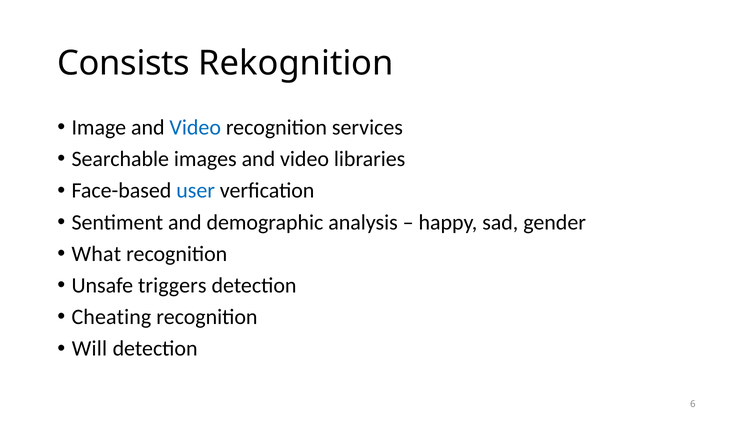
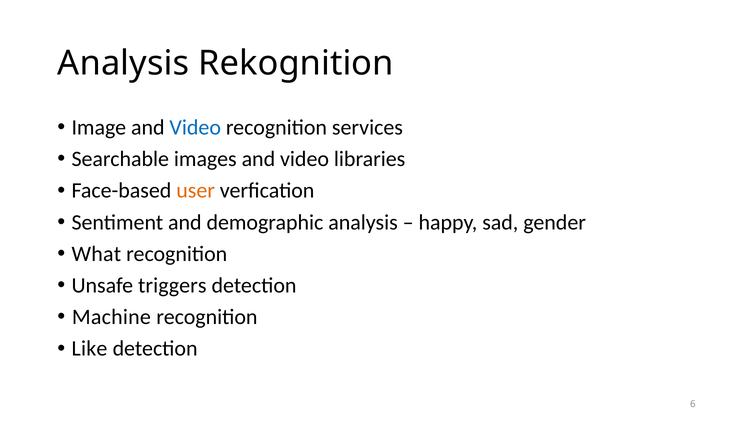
Consists: Consists -> Analysis (123, 63)
user colour: blue -> orange (196, 190)
Cheating: Cheating -> Machine (111, 317)
Will: Will -> Like (89, 348)
